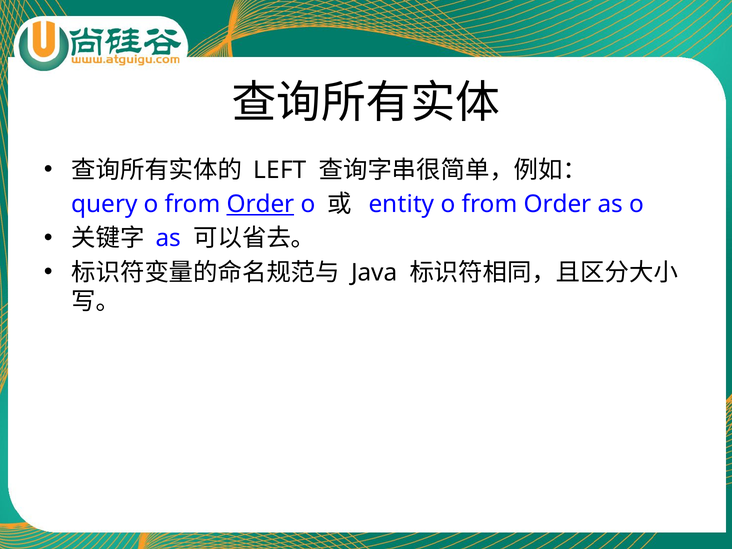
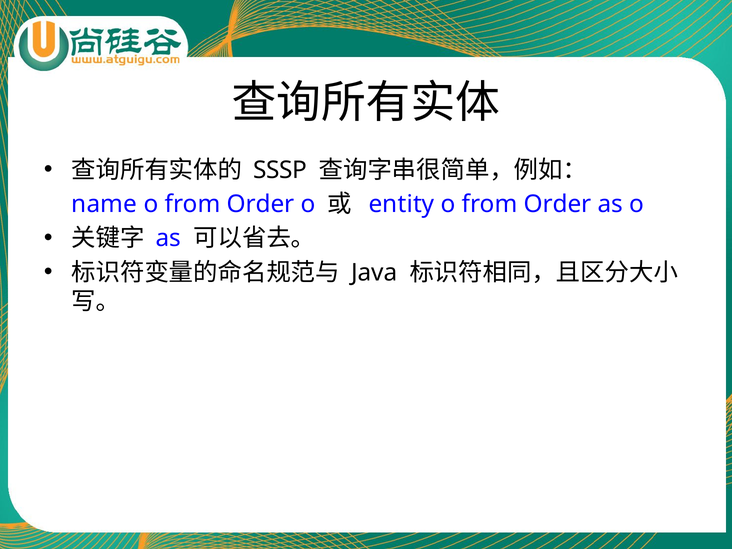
LEFT: LEFT -> SSSP (280, 170)
query: query -> name (104, 204)
Order underline: present -> none (261, 204)
